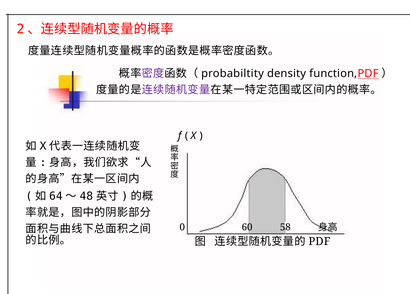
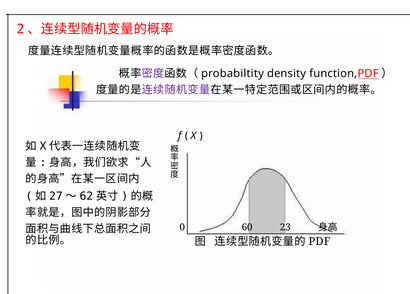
64: 64 -> 27 (56, 196)
48: 48 -> 62 (86, 196)
58: 58 -> 23 (285, 227)
